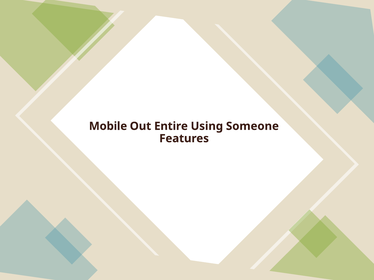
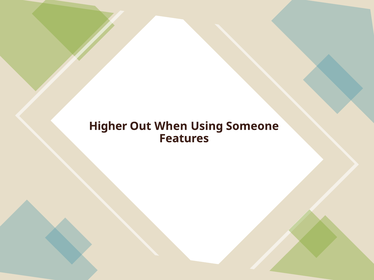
Mobile: Mobile -> Higher (108, 126)
Entire: Entire -> When (171, 126)
